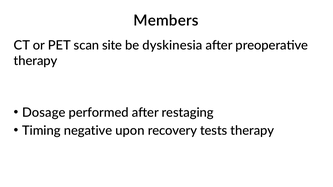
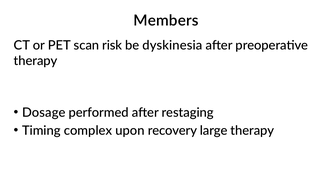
site: site -> risk (112, 45)
negative: negative -> complex (88, 131)
tests: tests -> large (214, 131)
